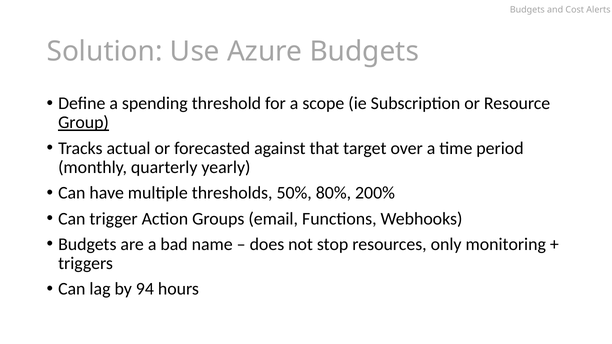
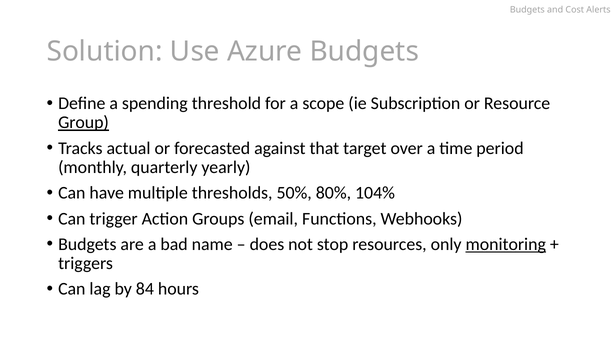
200%: 200% -> 104% (375, 193)
monitoring underline: none -> present (506, 244)
94: 94 -> 84 (145, 289)
